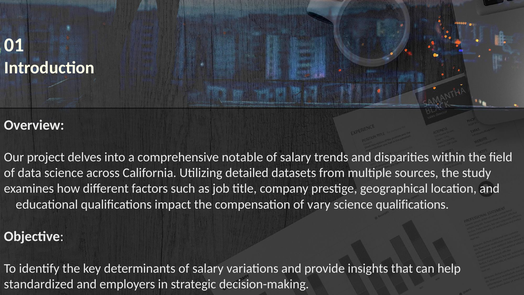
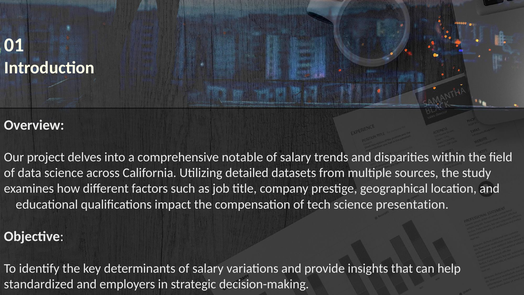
vary: vary -> tech (319, 204)
science qualifications: qualifications -> presentation (412, 204)
